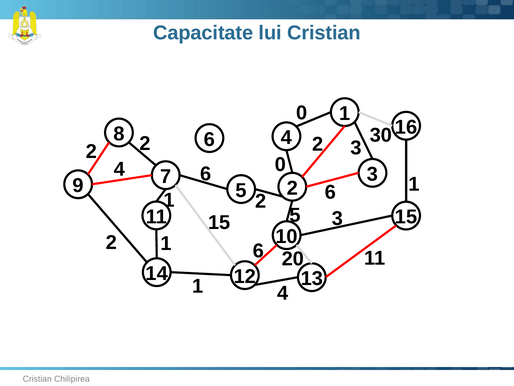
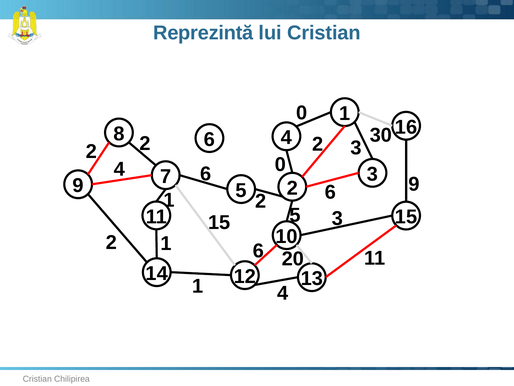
Capacitate: Capacitate -> Reprezintă (203, 33)
1: 1 -> 9 (414, 184)
